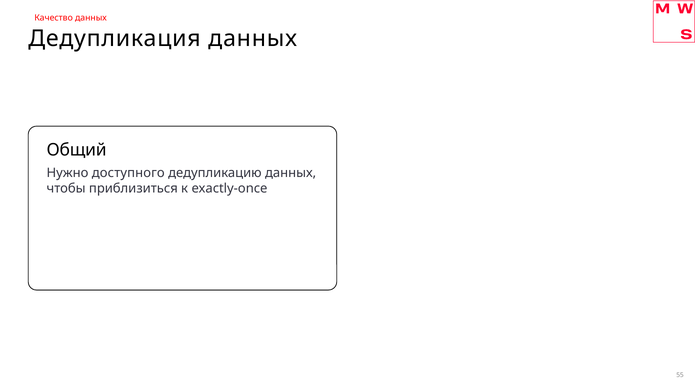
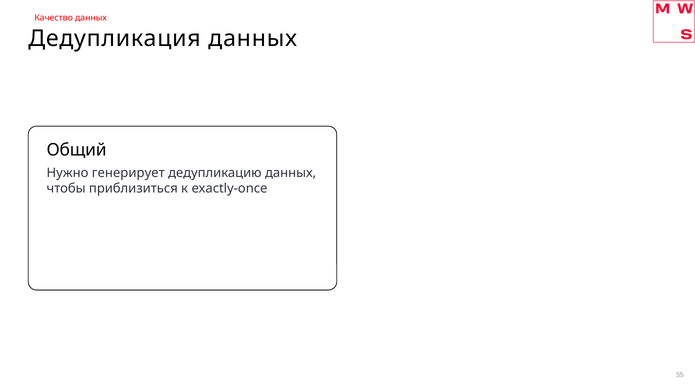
доступного: доступного -> генерирует (128, 173)
